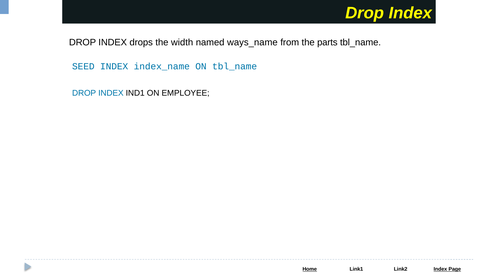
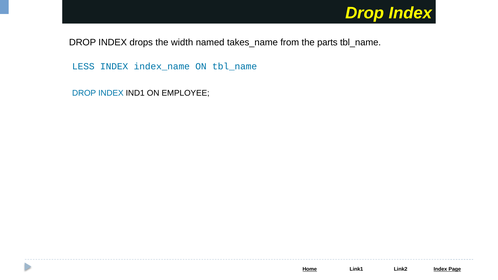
ways_name: ways_name -> takes_name (252, 42)
SEED: SEED -> LESS (83, 66)
